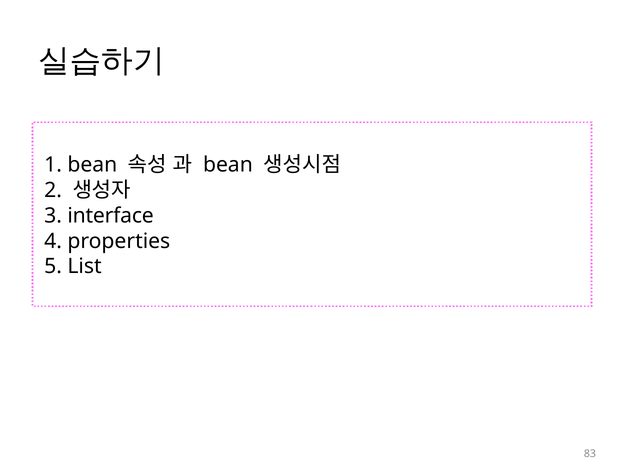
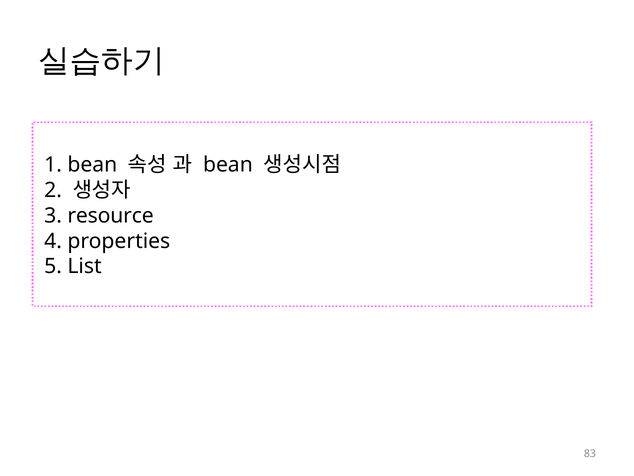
interface: interface -> resource (111, 215)
